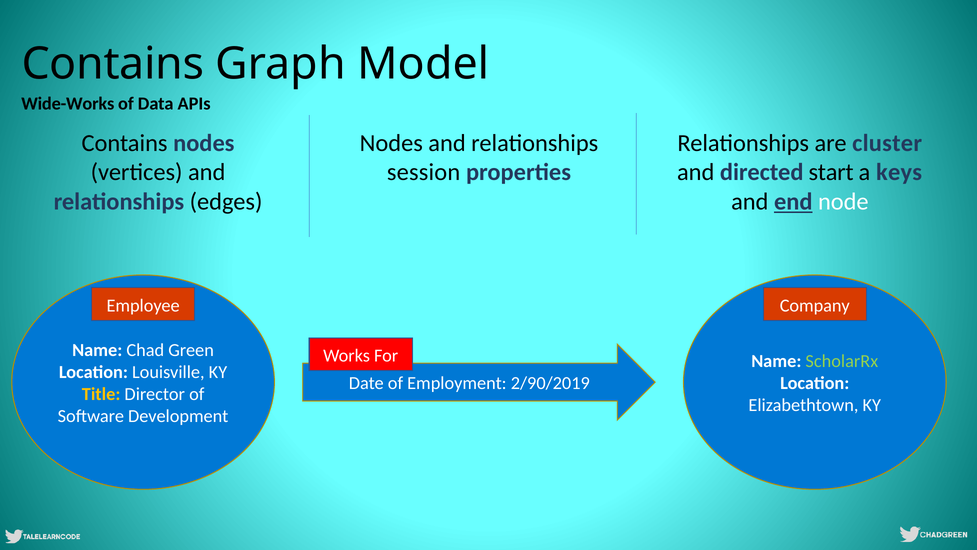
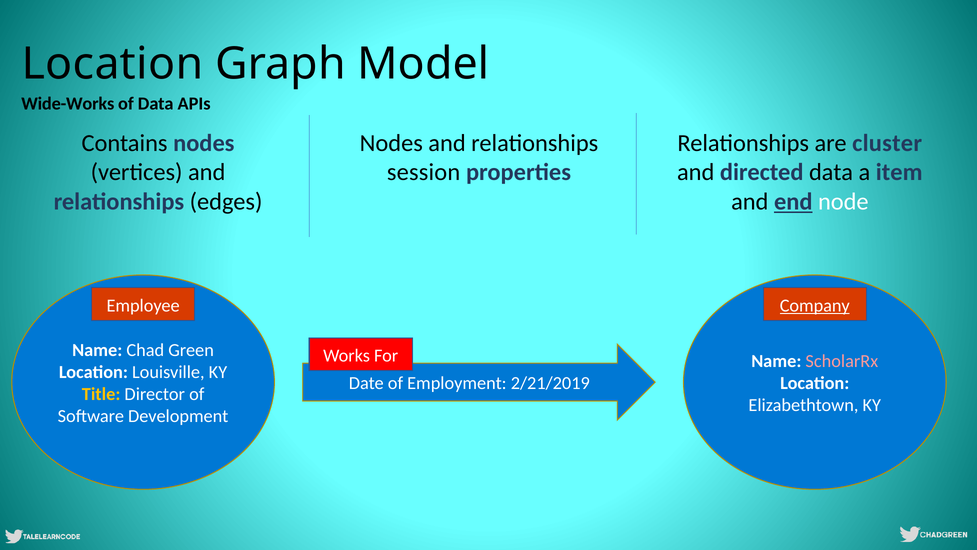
Contains: Contains -> Location (112, 64)
directed start: start -> data (831, 172)
keys: keys -> item (899, 172)
Company underline: none -> present (815, 305)
ScholarRx colour: light green -> pink (842, 361)
2/90/2019: 2/90/2019 -> 2/21/2019 (550, 383)
